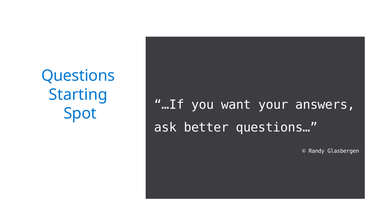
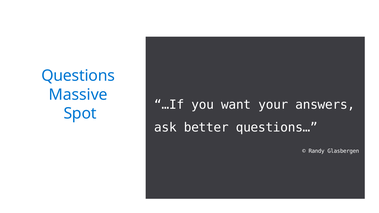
Starting: Starting -> Massive (78, 95)
